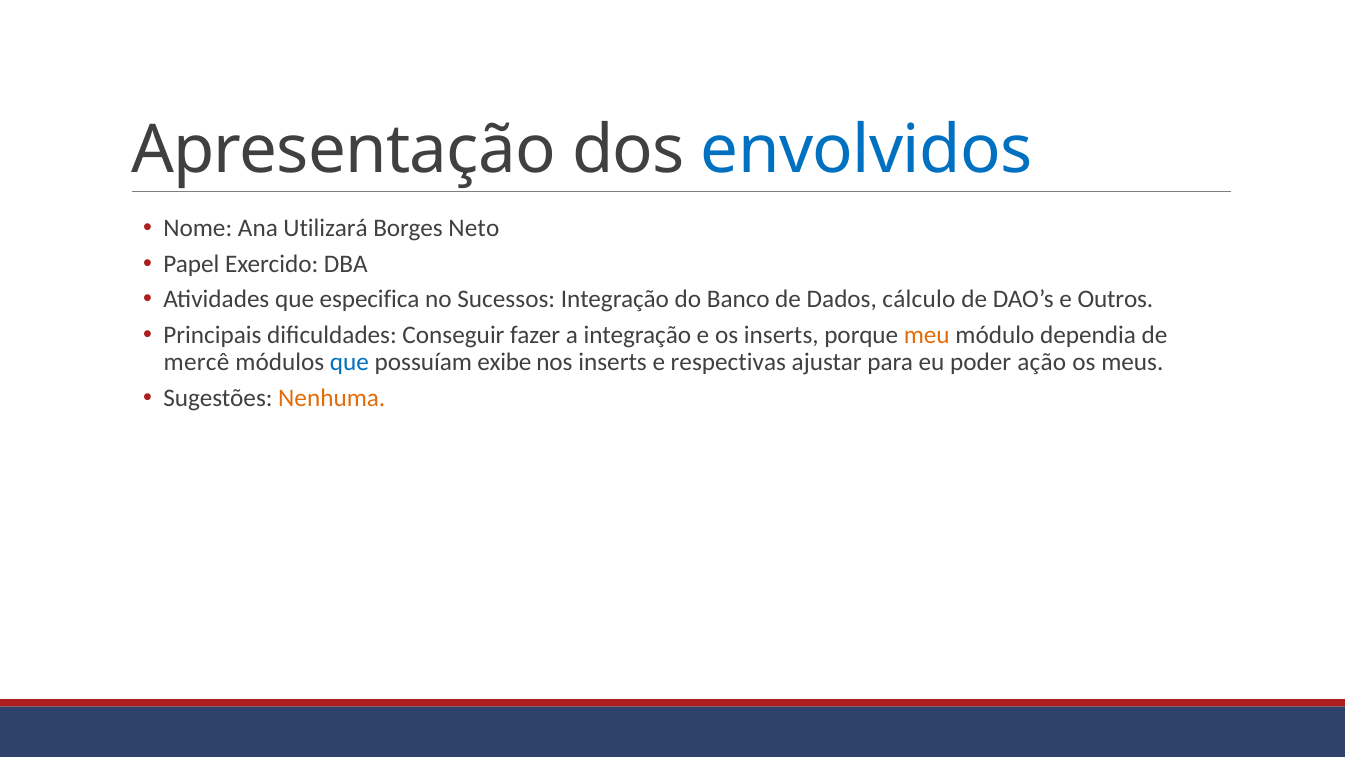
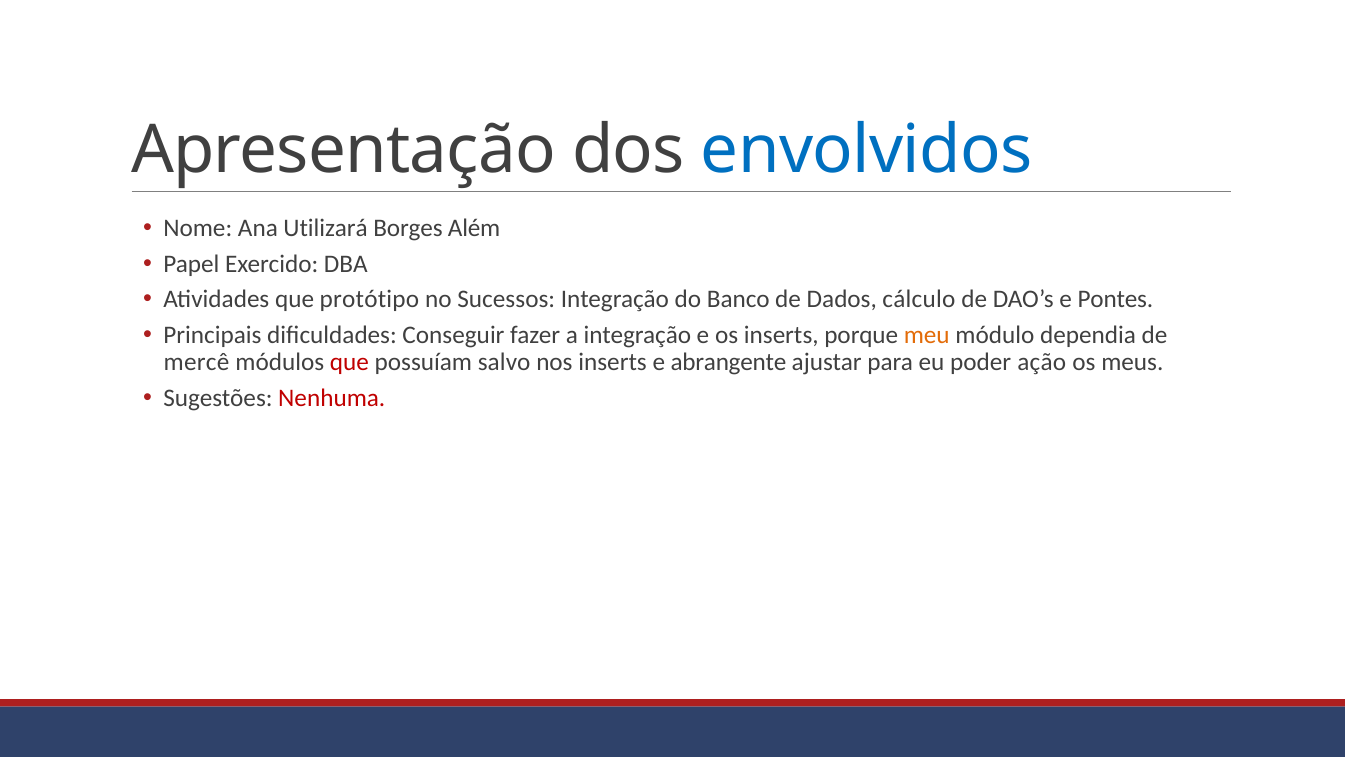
Neto: Neto -> Além (474, 228)
especifica: especifica -> protótipo (369, 299)
Outros: Outros -> Pontes (1115, 299)
que colour: blue -> red (349, 362)
exibe: exibe -> salvo (504, 362)
respectivas: respectivas -> abrangente (728, 362)
Nenhuma colour: orange -> red (332, 398)
